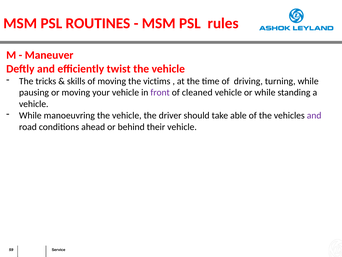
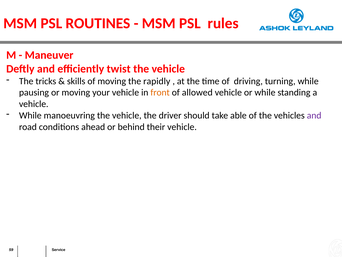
victims: victims -> rapidly (157, 81)
front colour: purple -> orange (160, 92)
cleaned: cleaned -> allowed (197, 92)
